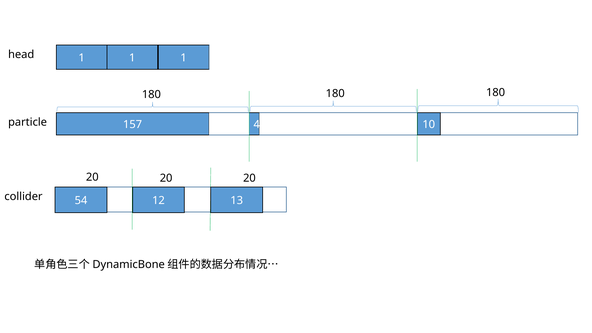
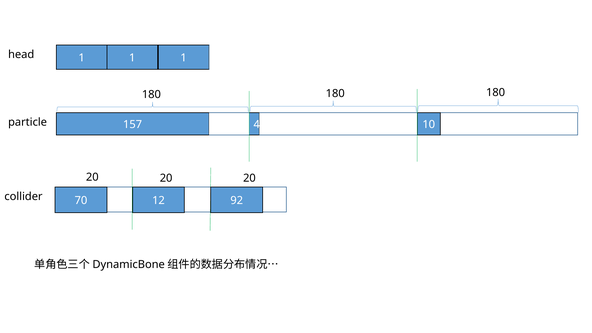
54: 54 -> 70 (81, 201)
13: 13 -> 92 (237, 201)
